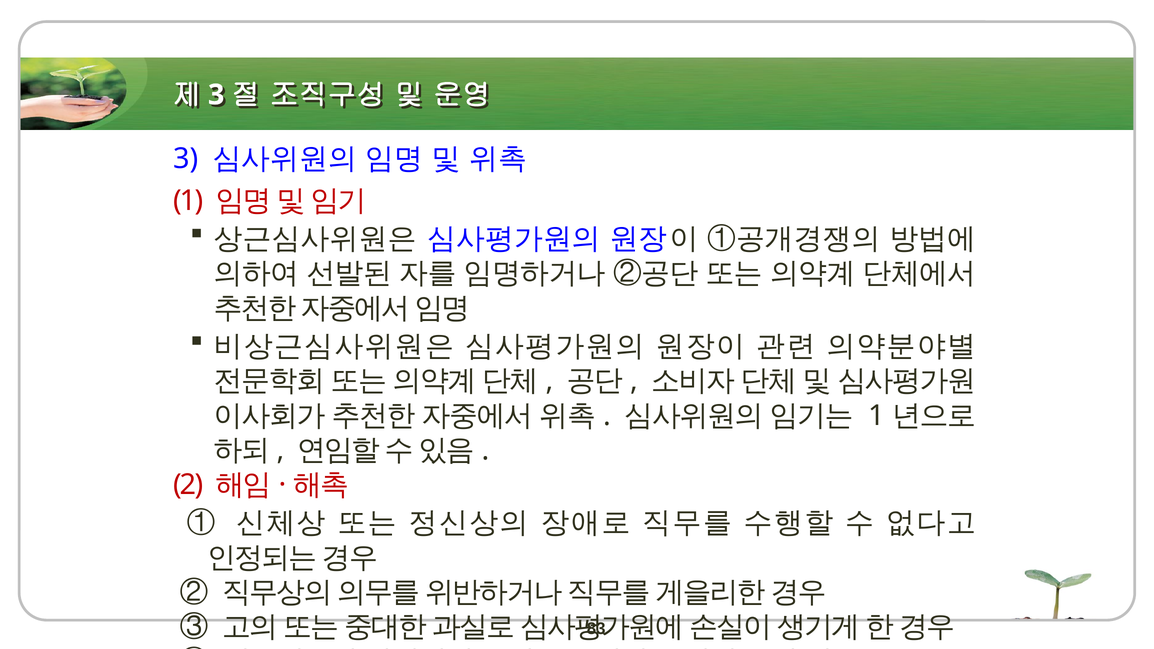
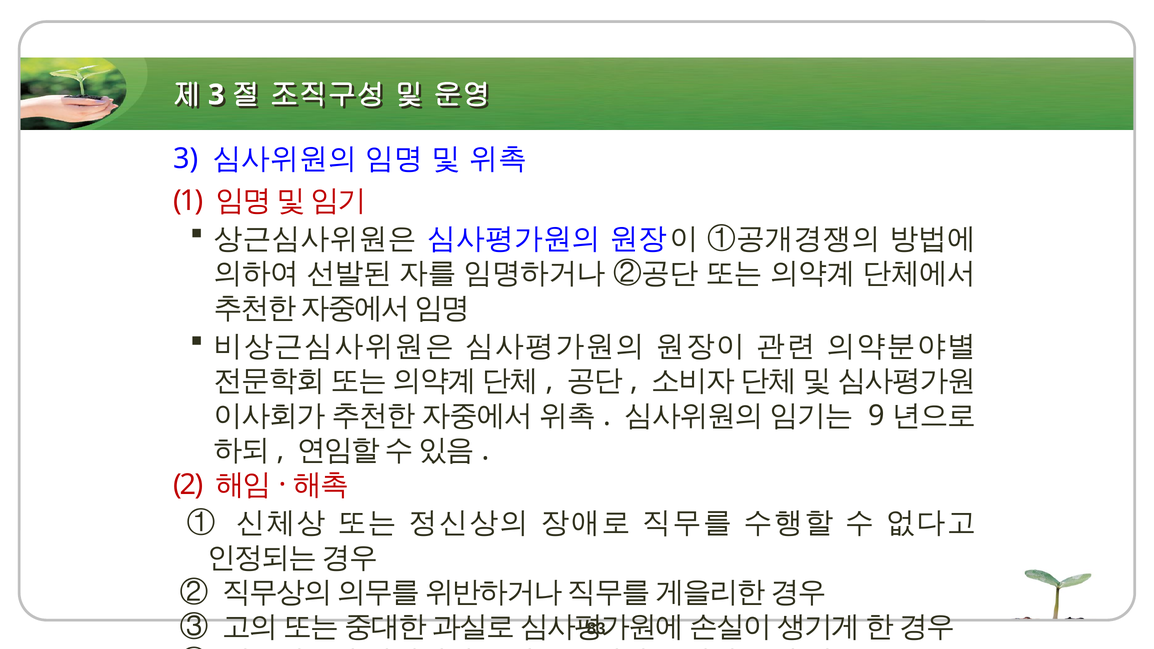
1: 1 -> 9 (876, 416)
